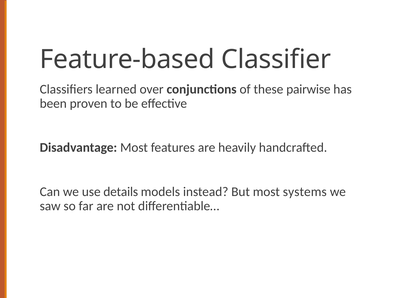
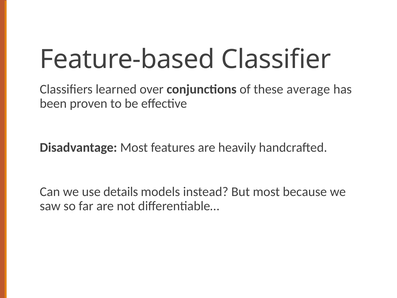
pairwise: pairwise -> average (308, 89)
systems: systems -> because (305, 192)
